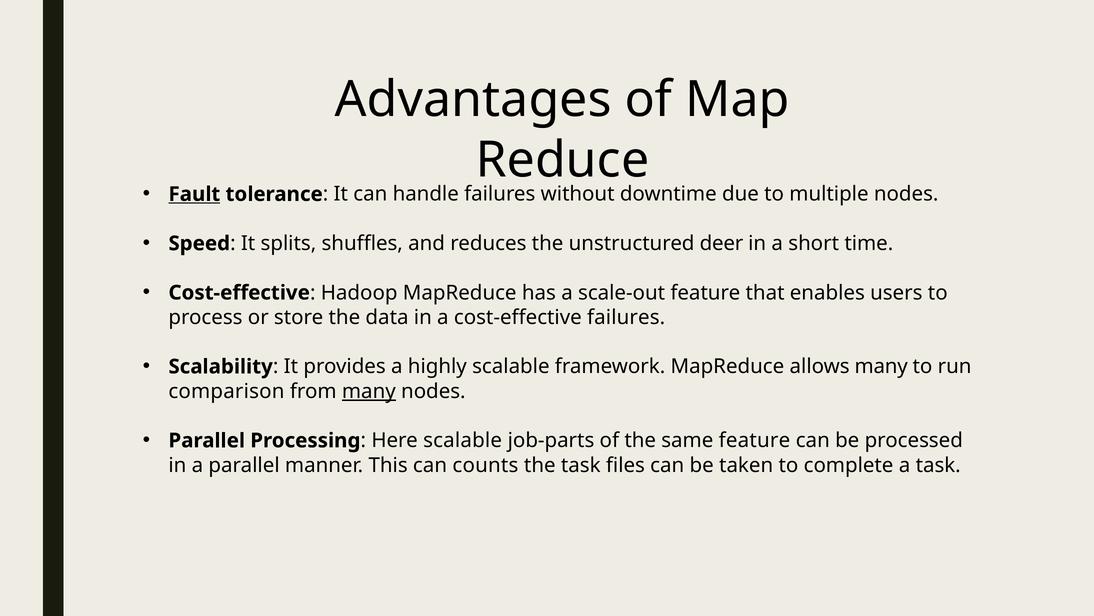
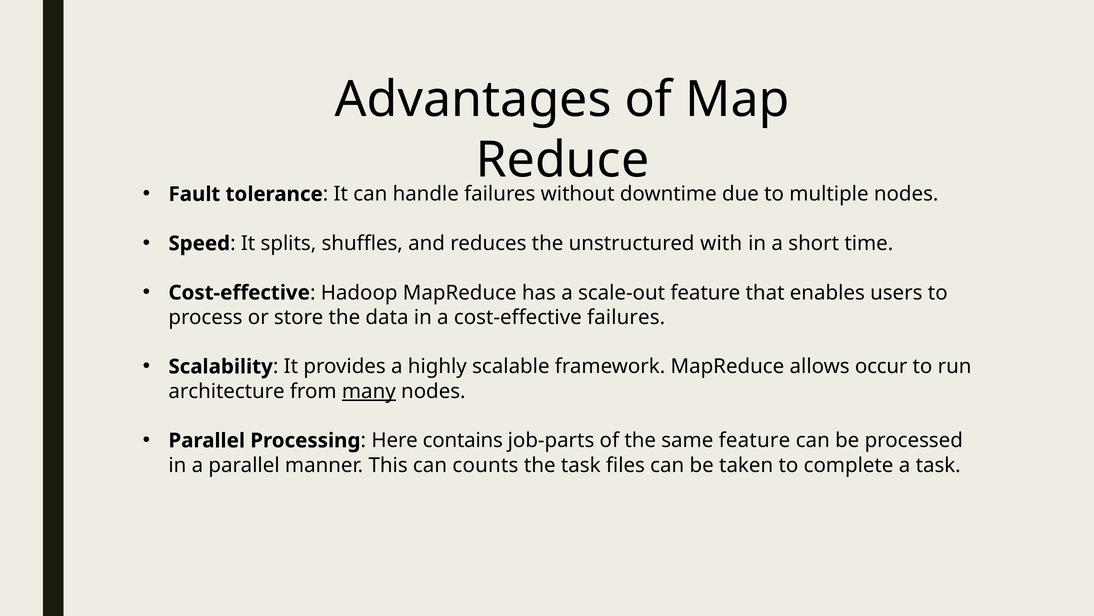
Fault underline: present -> none (194, 194)
deer: deer -> with (721, 243)
allows many: many -> occur (881, 366)
comparison: comparison -> architecture (227, 391)
Here scalable: scalable -> contains (463, 440)
